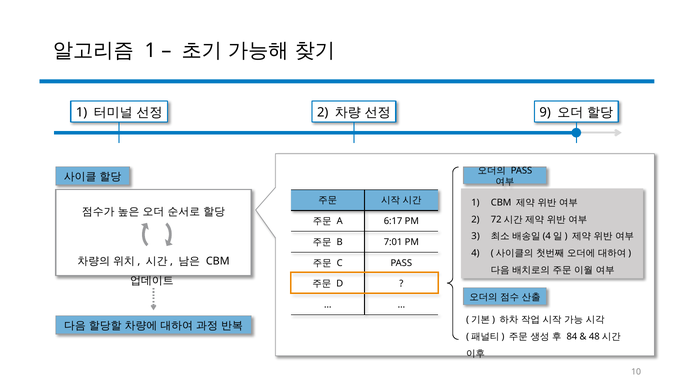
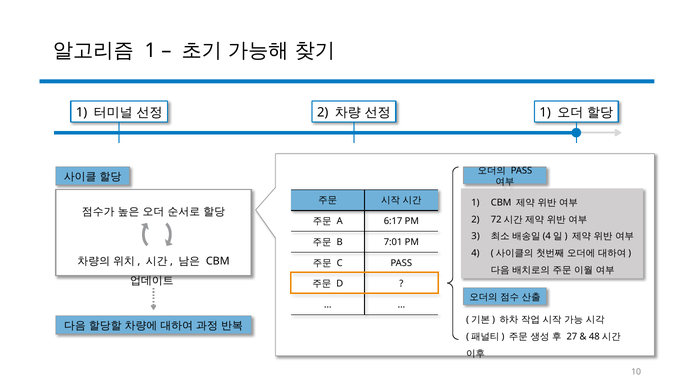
9: 9 -> 1 (545, 113)
84: 84 -> 27 (572, 337)
